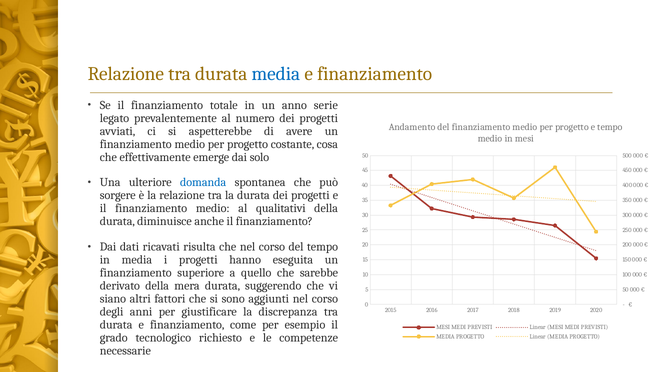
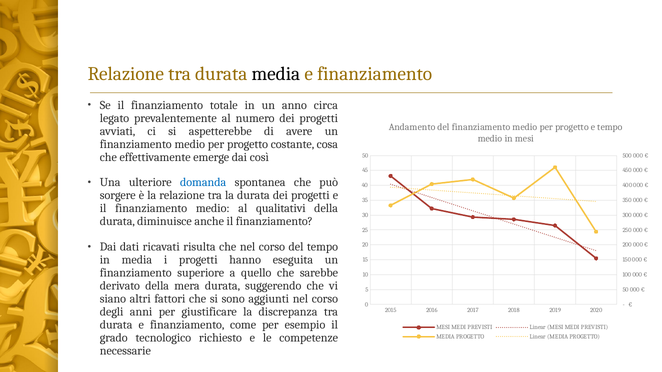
media colour: blue -> black (276, 74)
serie: serie -> circa (326, 105)
solo: solo -> così (259, 157)
